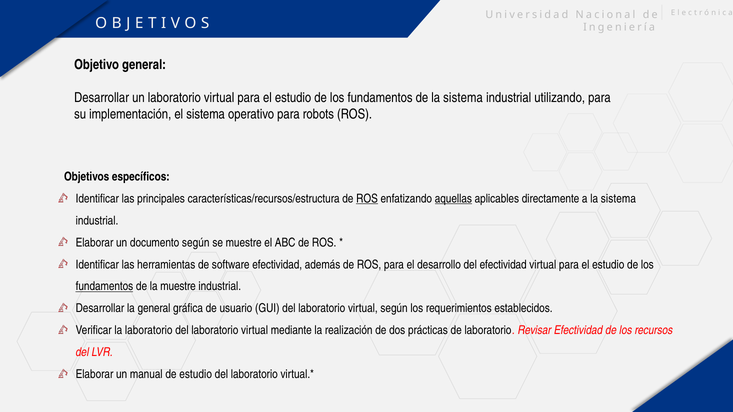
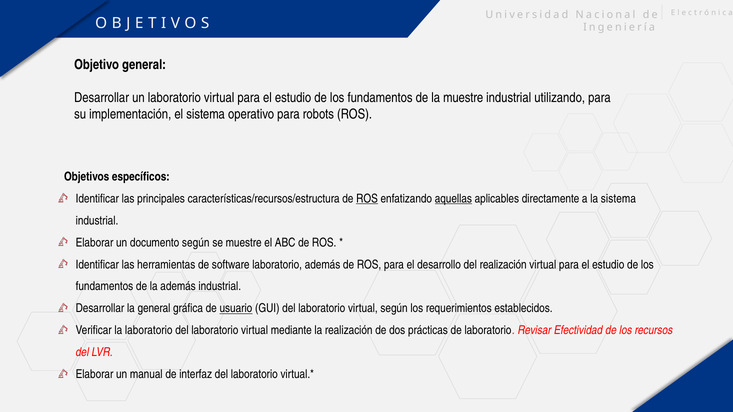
de la sistema: sistema -> muestre (463, 98)
software efectividad: efectividad -> laboratorio (277, 265)
del efectividad: efectividad -> realización (503, 265)
fundamentos underline: present -> none (104, 287)
la muestre: muestre -> además (178, 287)
usuario underline: none -> present (236, 309)
de estudio: estudio -> interfaz (196, 375)
